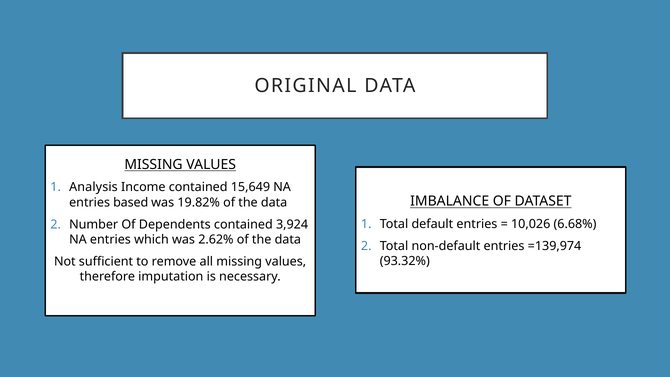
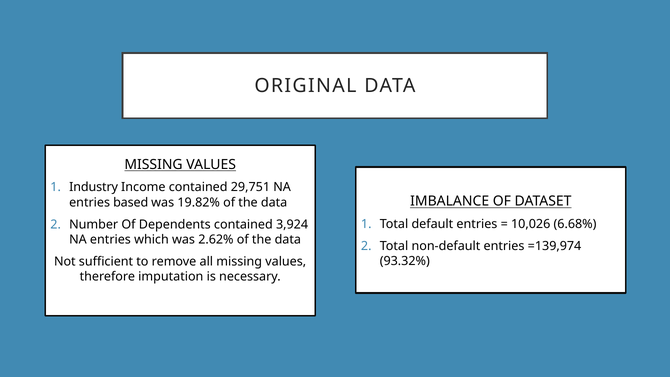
Analysis: Analysis -> Industry (94, 187)
15,649: 15,649 -> 29,751 (250, 187)
